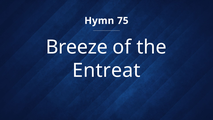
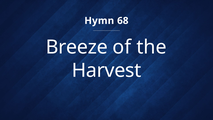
75: 75 -> 68 (123, 21)
Entreat: Entreat -> Harvest (107, 70)
